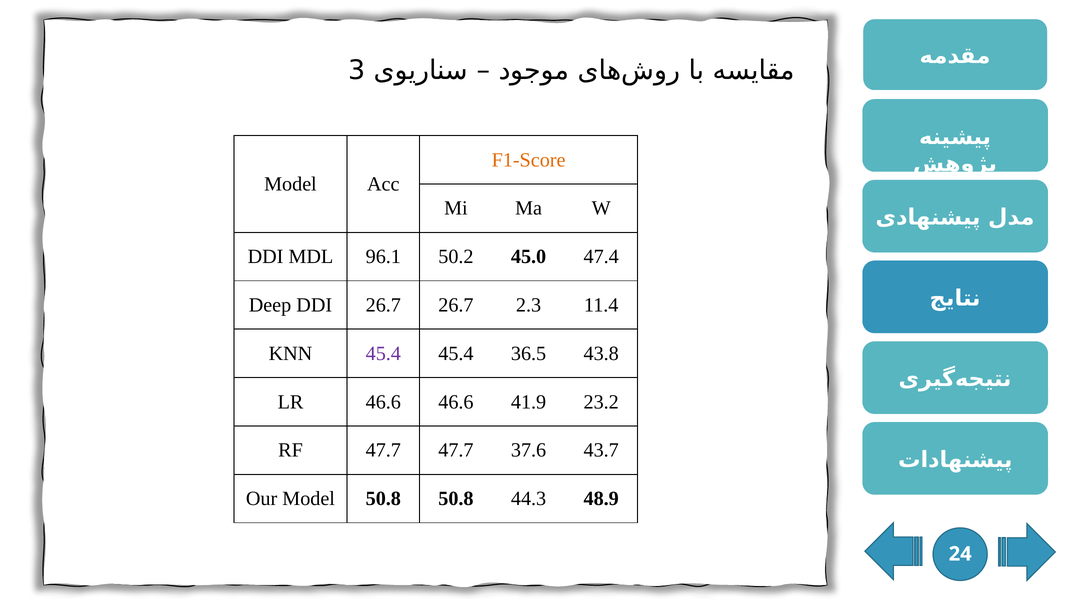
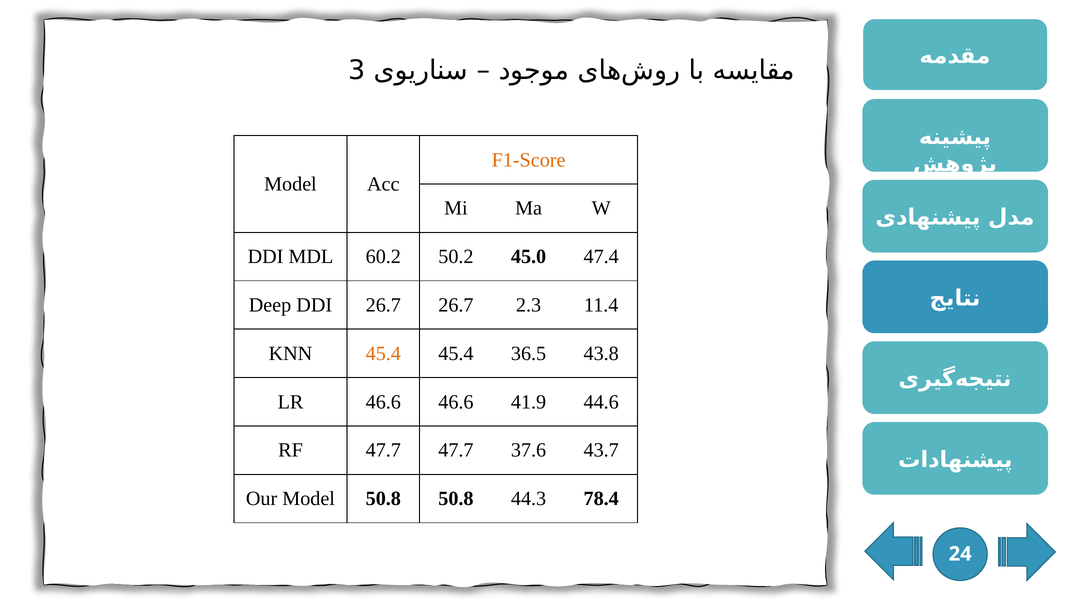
96.1: 96.1 -> 60.2 (383, 257)
45.4 colour: purple -> orange (383, 354)
23.2: 23.2 -> 44.6 (601, 402)
48.9: 48.9 -> 78.4 (601, 499)
